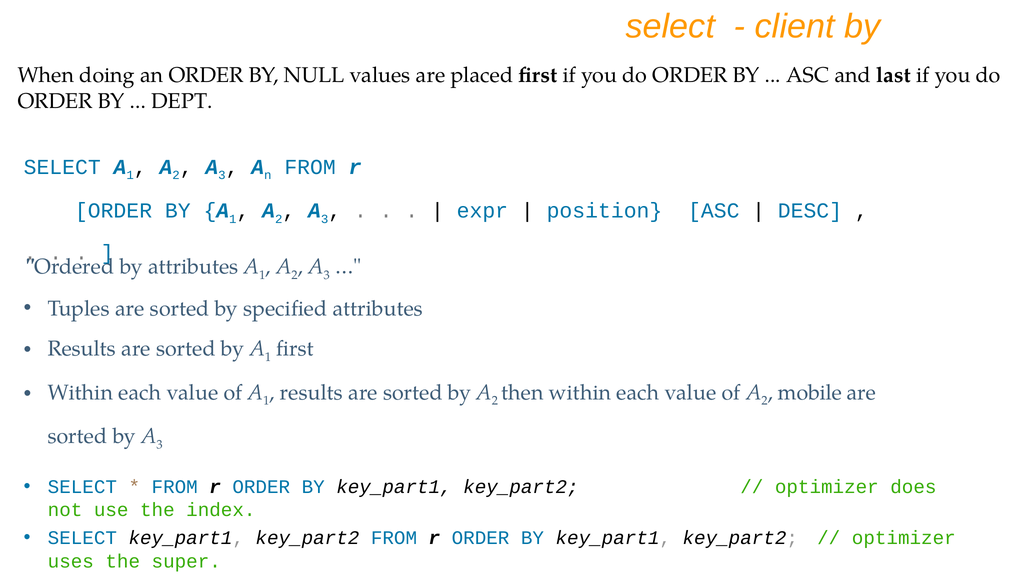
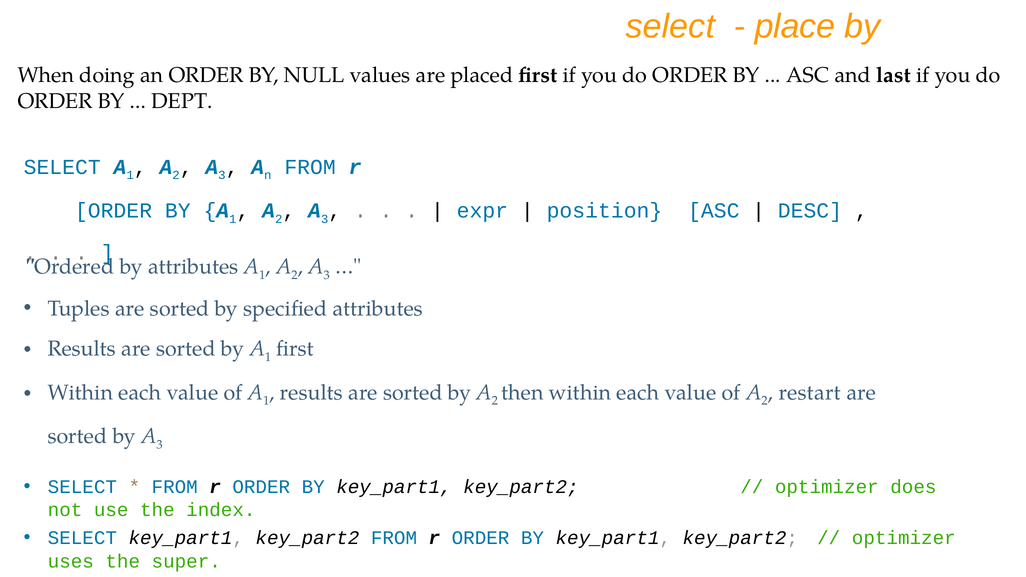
client: client -> place (795, 27)
mobile: mobile -> restart (810, 393)
